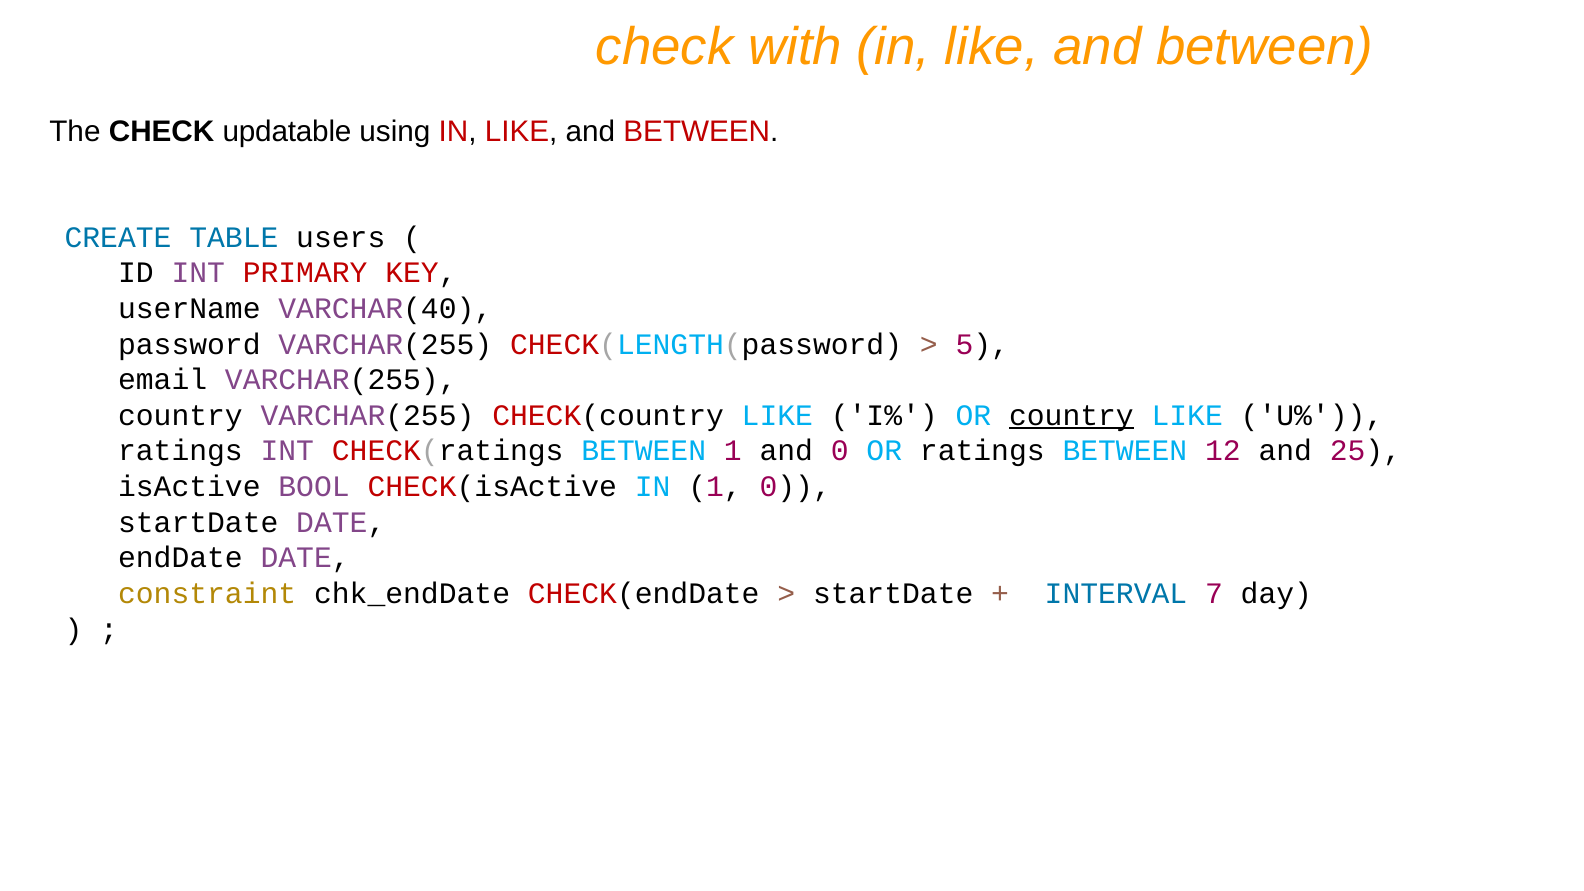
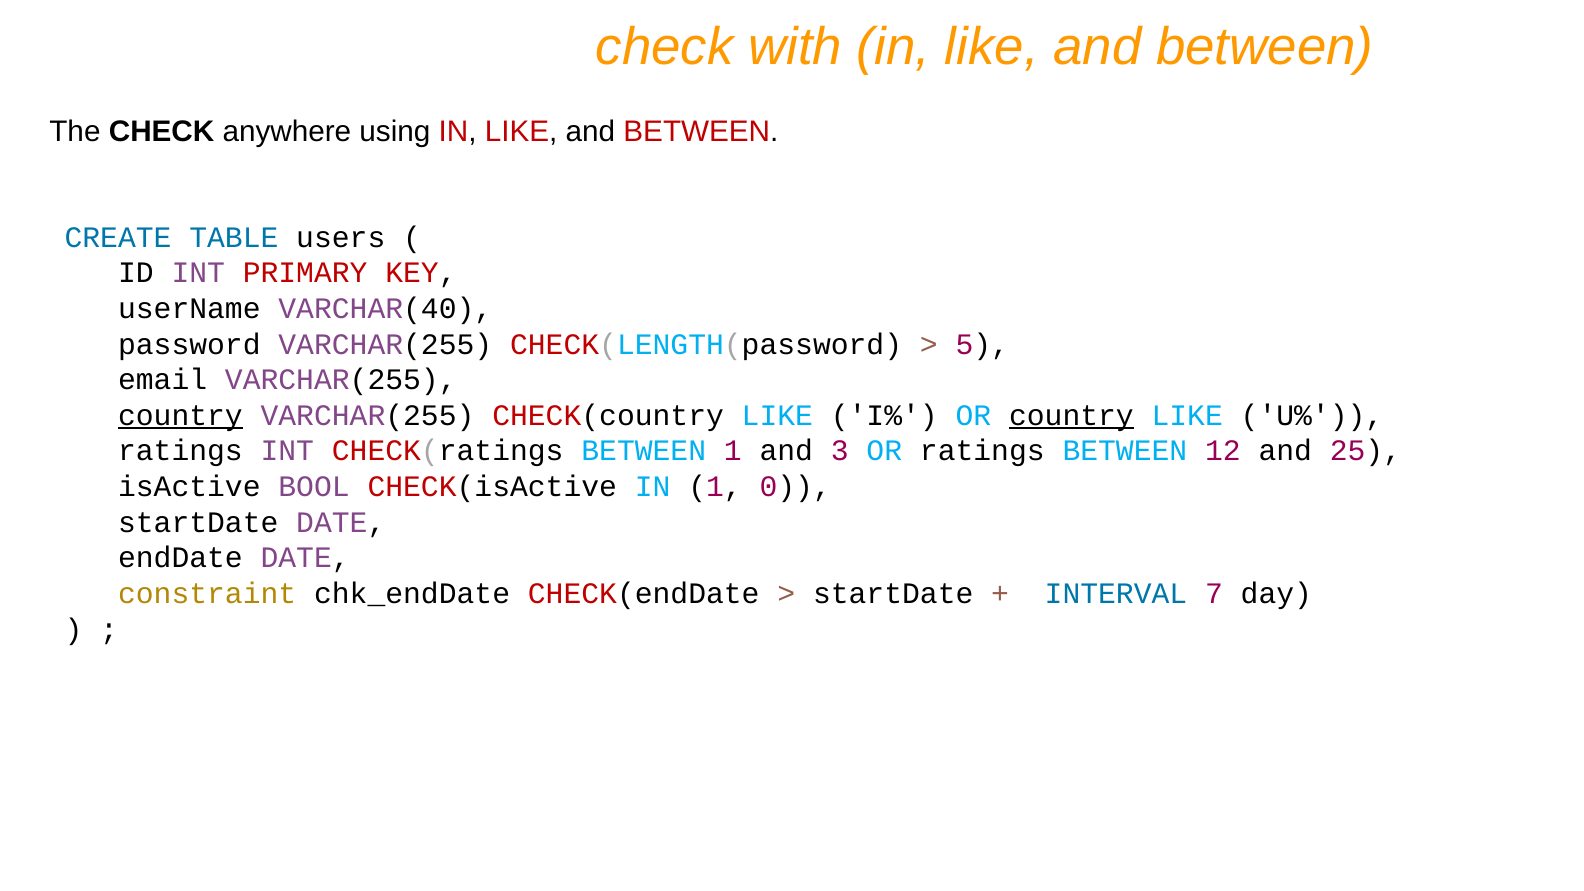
updatable: updatable -> anywhere (287, 132)
country underline: none -> present (180, 415)
and 0: 0 -> 3 (840, 451)
